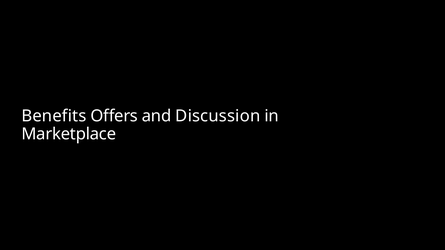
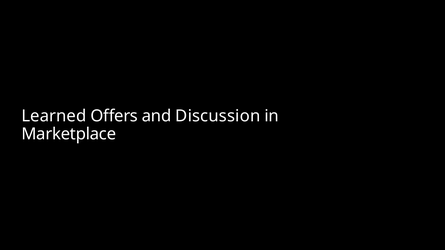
Benefits: Benefits -> Learned (54, 116)
